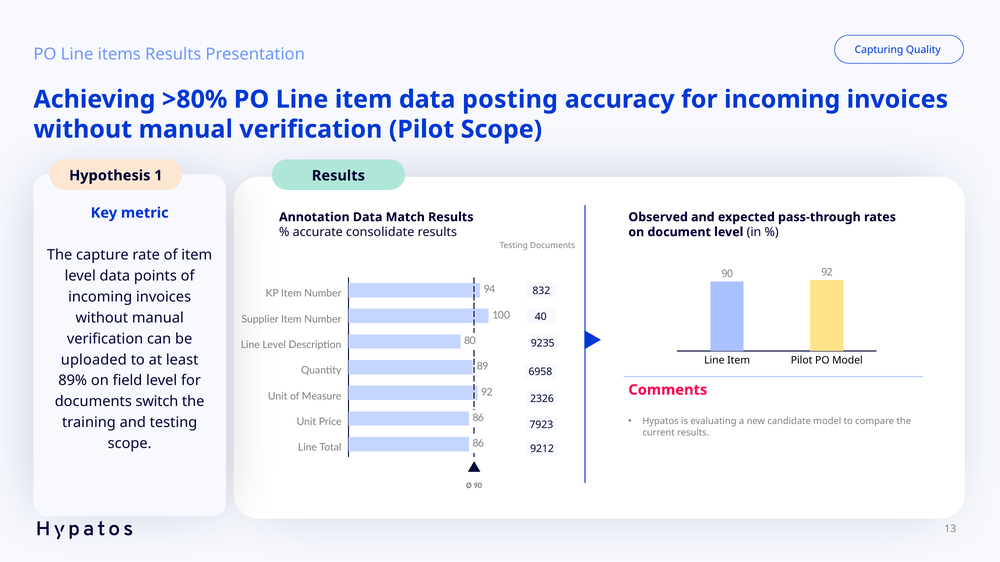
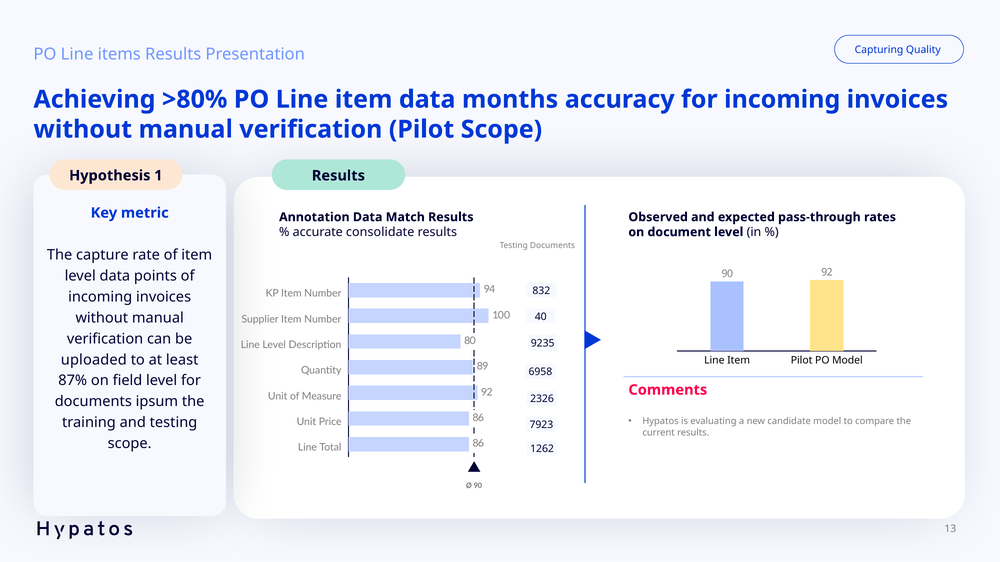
posting: posting -> months (510, 100)
89%: 89% -> 87% (73, 381)
switch: switch -> ipsum (157, 402)
9212: 9212 -> 1262 (542, 449)
